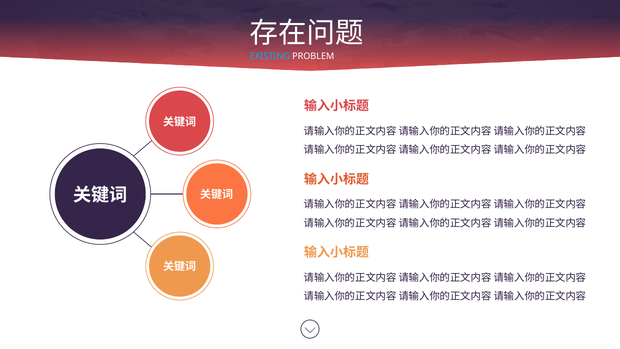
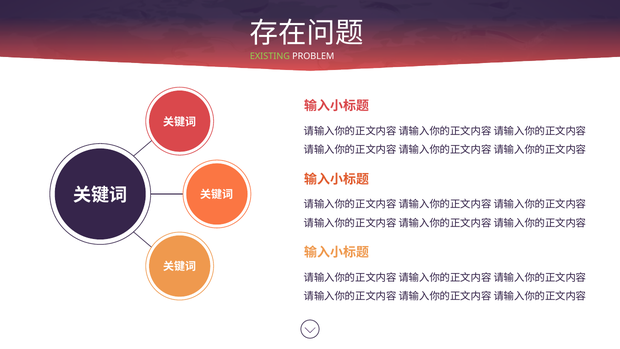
EXISTING colour: light blue -> light green (270, 56)
